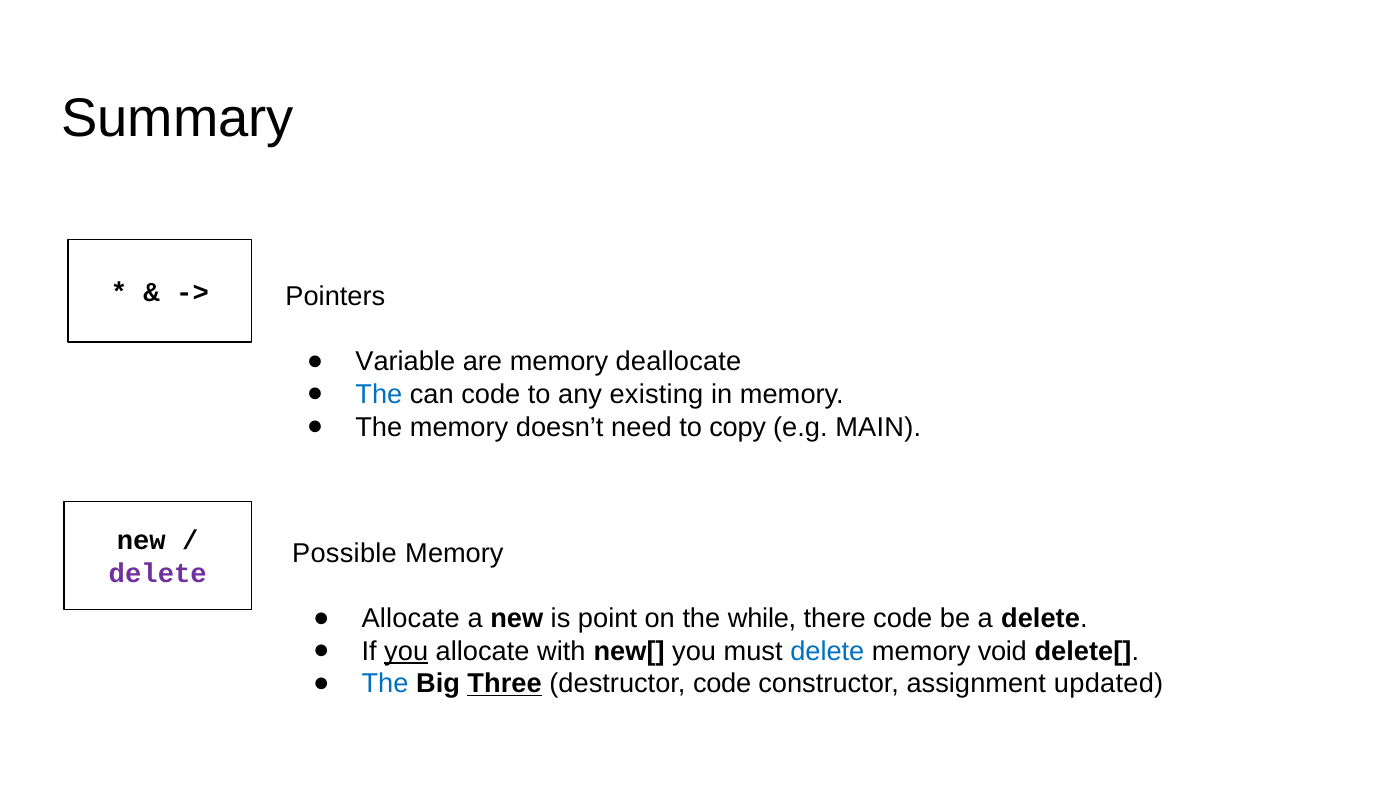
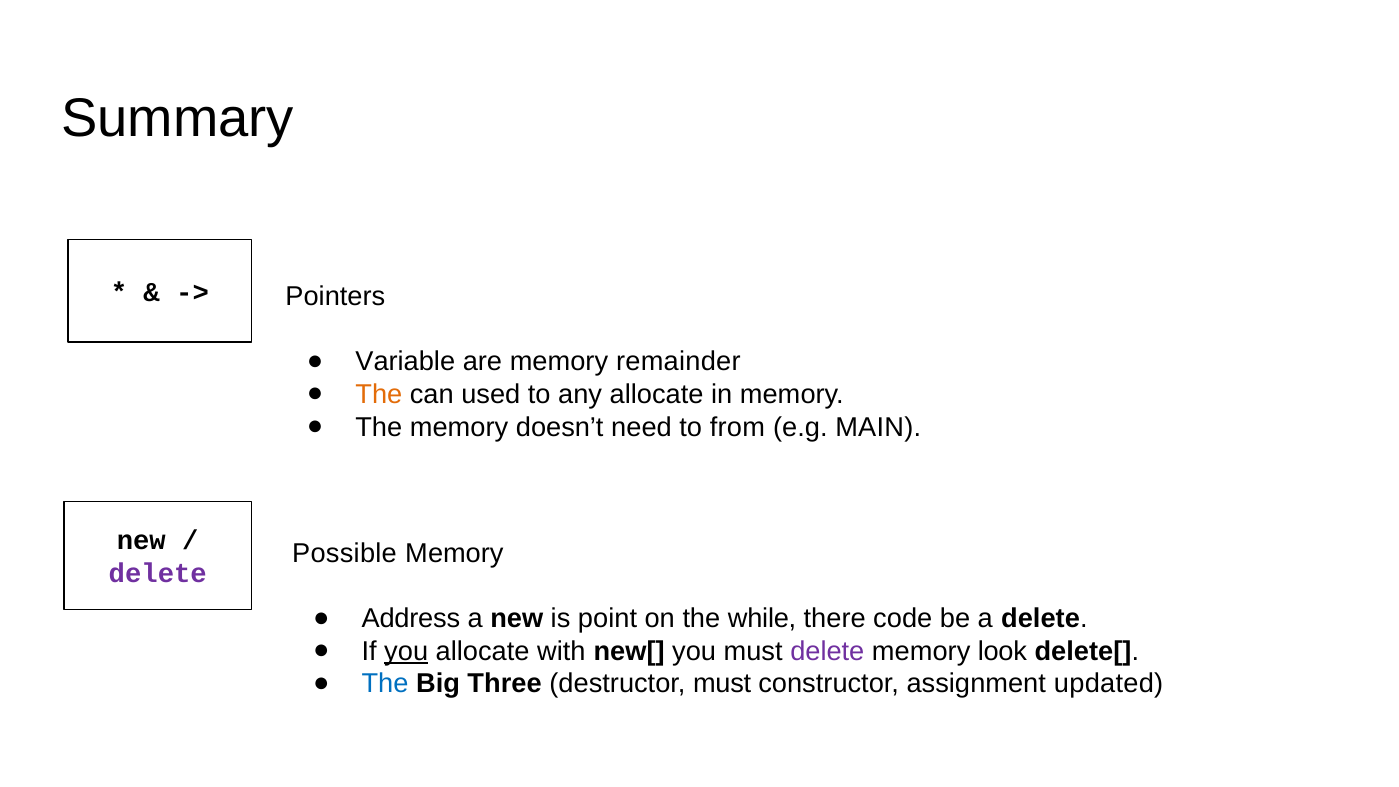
deallocate: deallocate -> remainder (678, 362)
The colour: blue -> orange (379, 394)
can code: code -> used (491, 394)
any existing: existing -> allocate (657, 394)
copy: copy -> from (737, 427)
Allocate: Allocate -> Address (411, 619)
delete colour: blue -> purple (827, 651)
void: void -> look (1002, 651)
Three underline: present -> none (505, 684)
destructor code: code -> must (722, 684)
